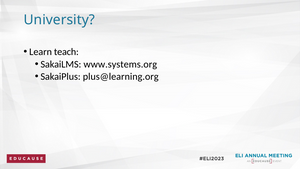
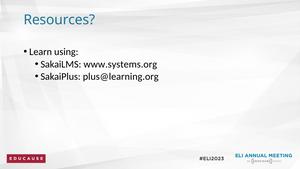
University: University -> Resources (59, 20)
teach: teach -> using (66, 52)
